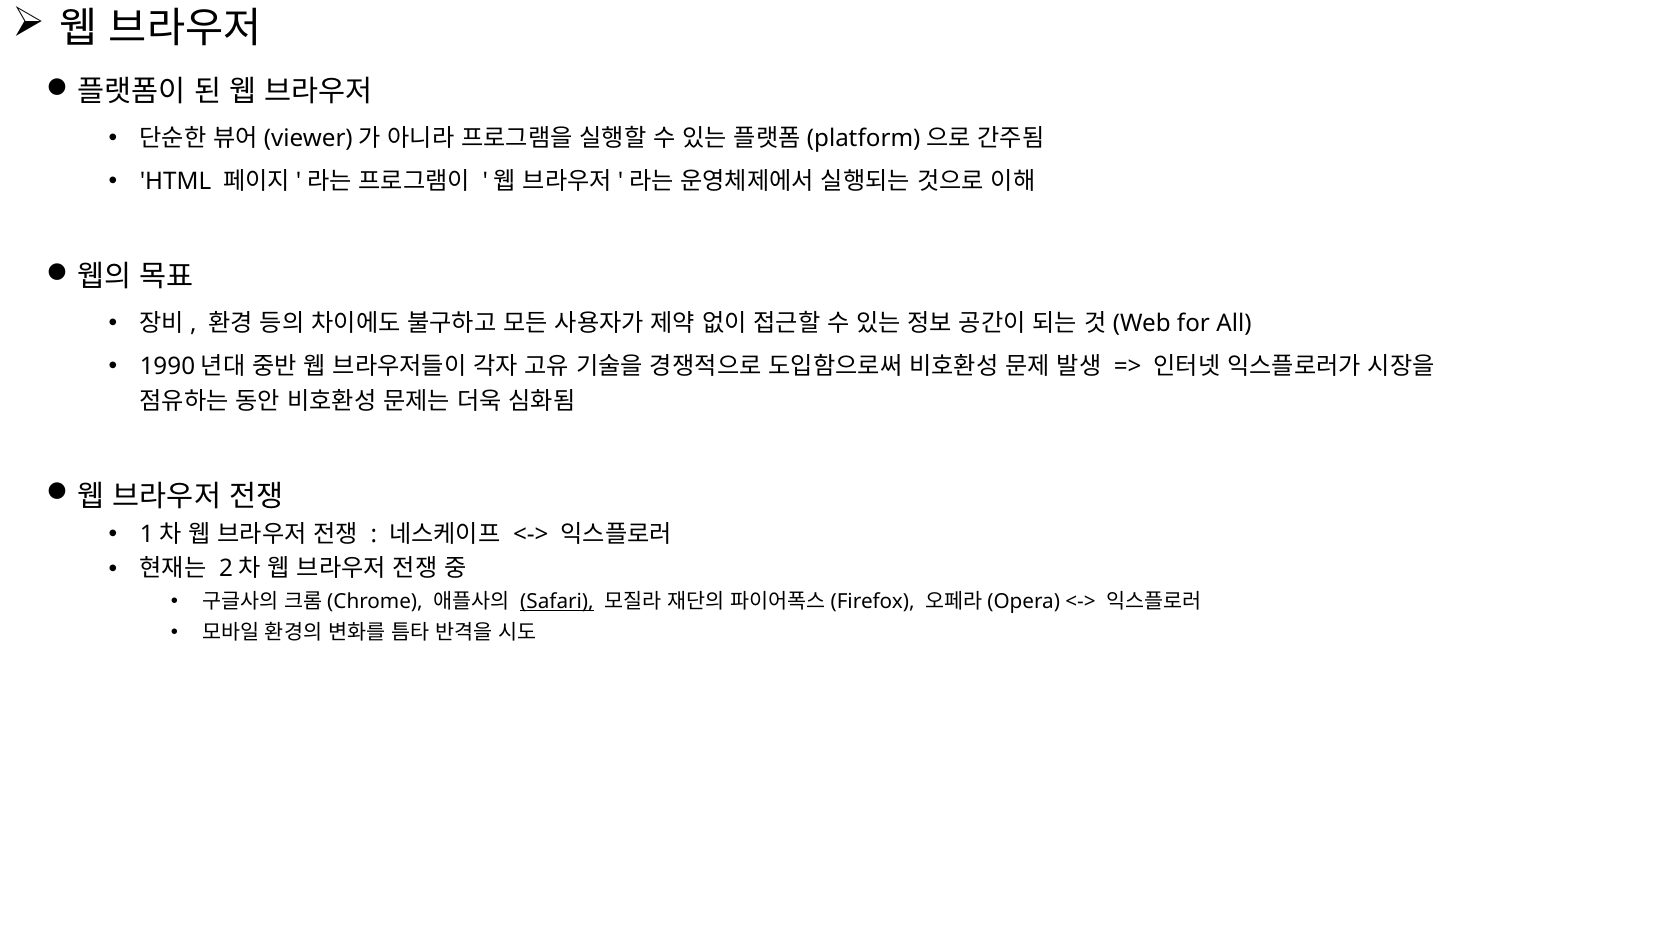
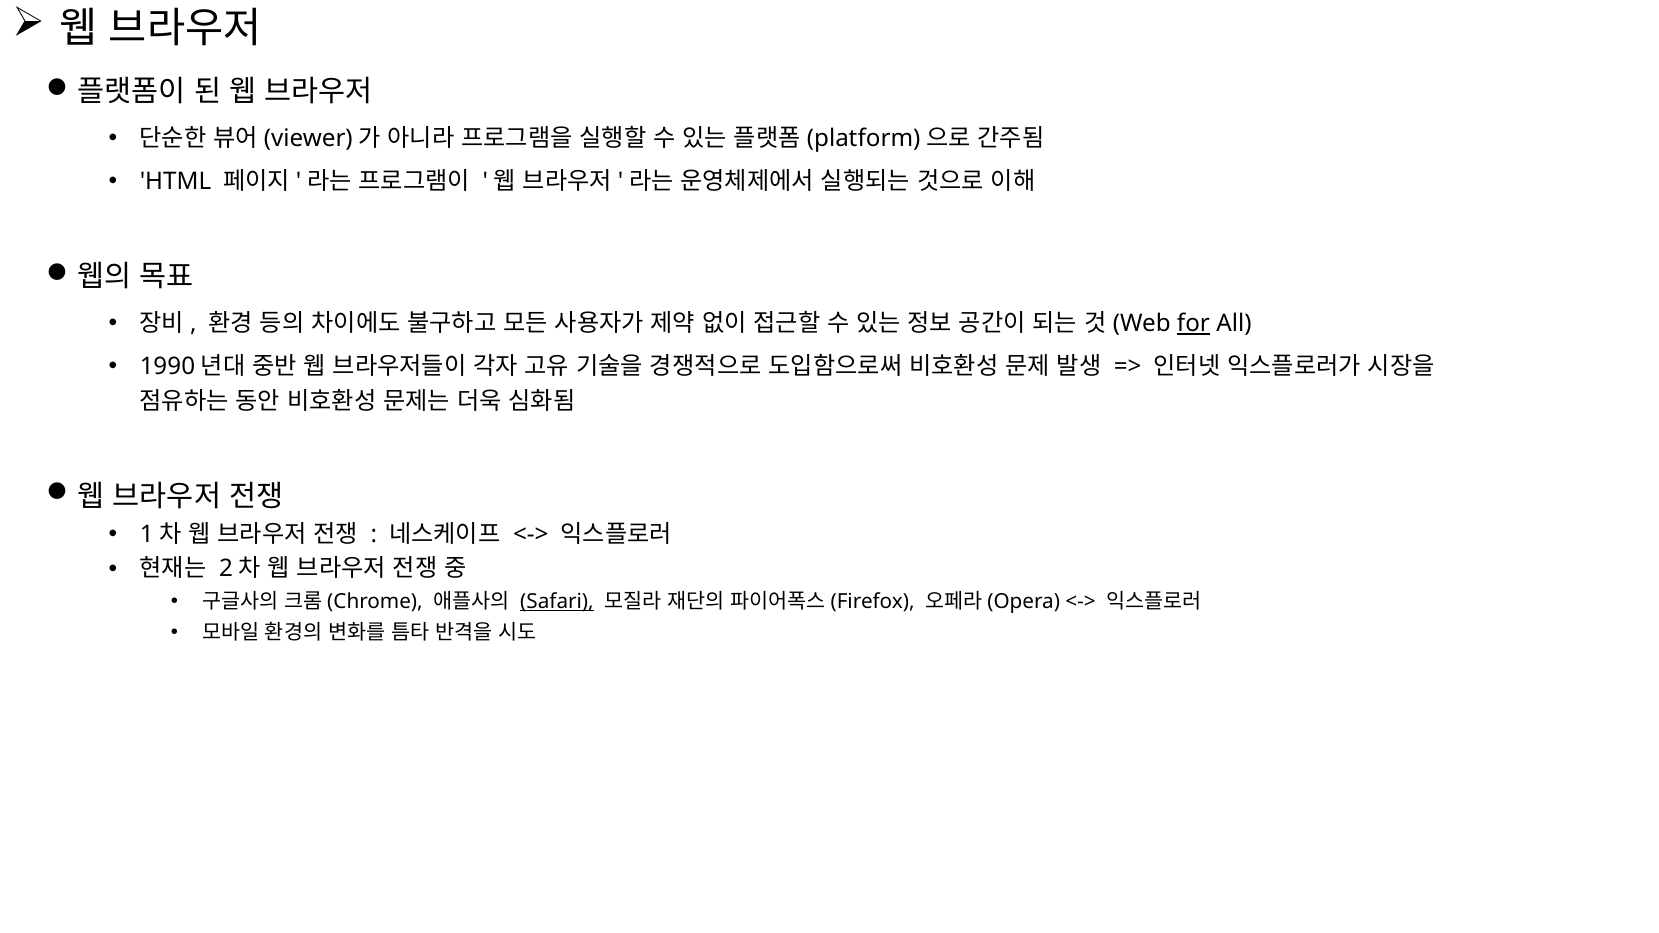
for underline: none -> present (1193, 324)
